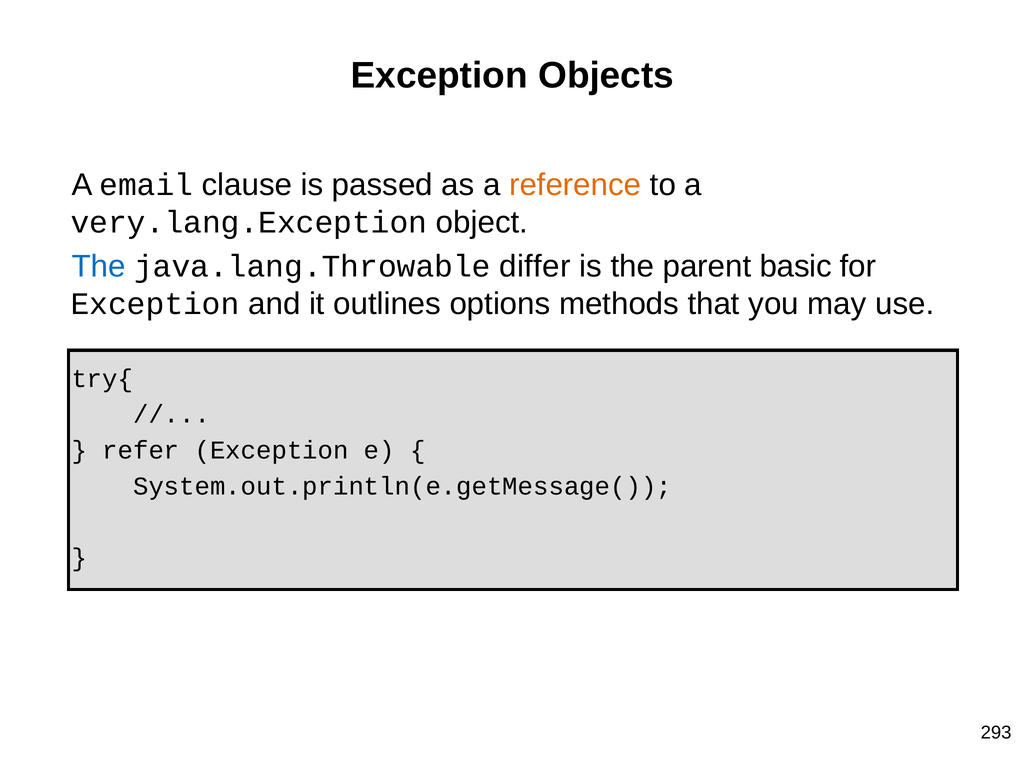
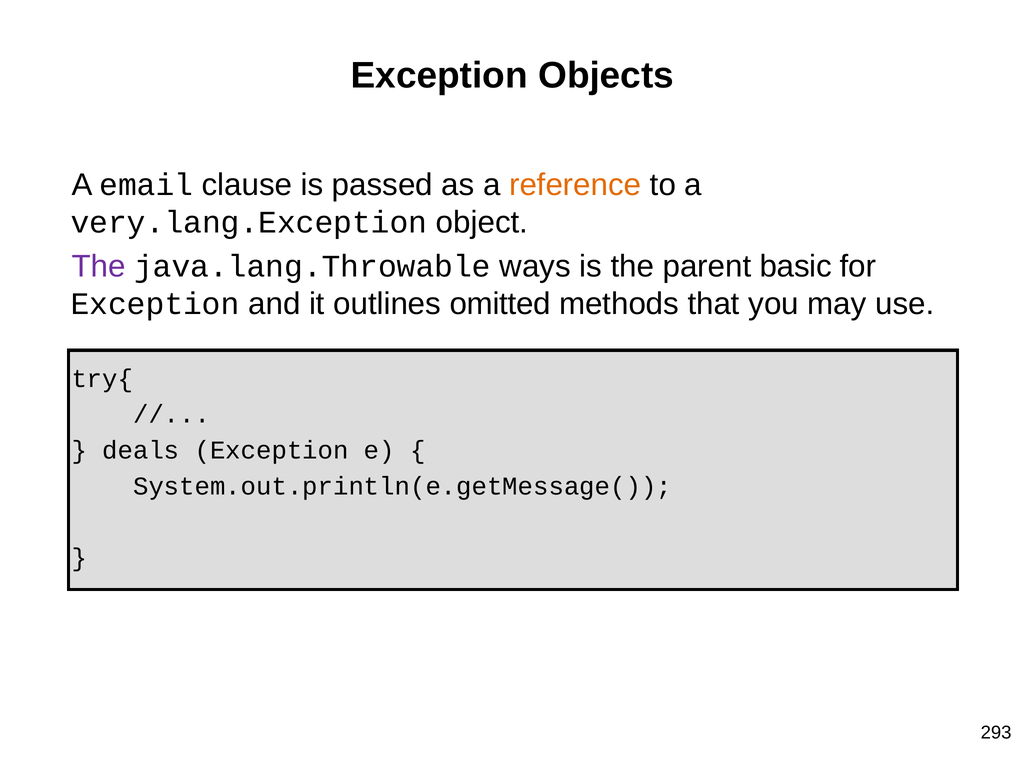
The colour: blue -> purple (99, 266)
differ: differ -> ways (535, 266)
options: options -> omitted (500, 304)
refer: refer -> deals (141, 451)
